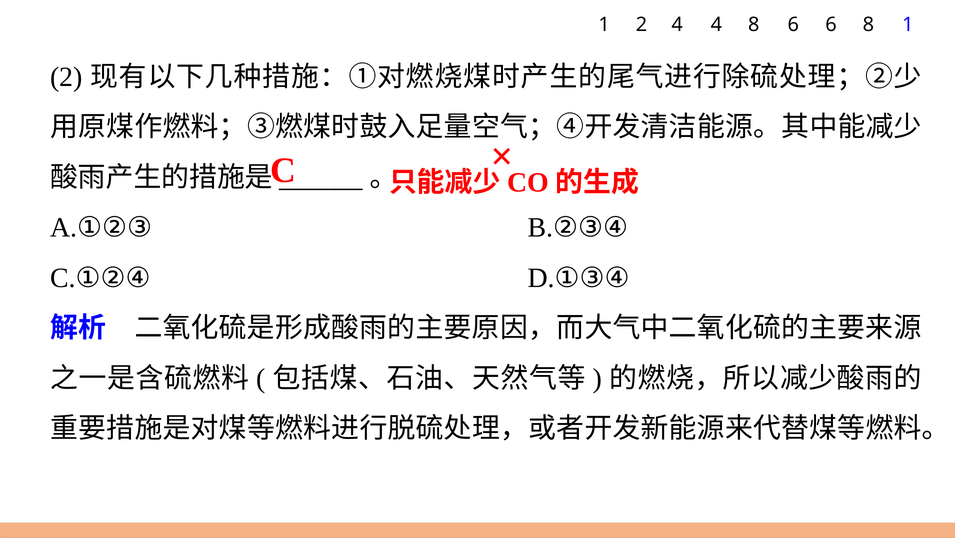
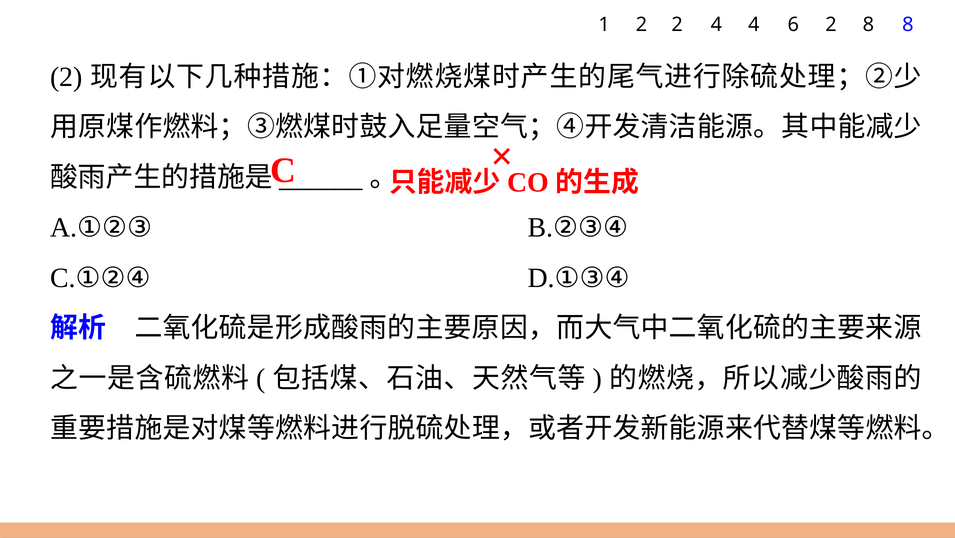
2 4: 4 -> 2 (677, 25)
4 8: 8 -> 4 (754, 25)
6 6: 6 -> 2 (831, 24)
8 1: 1 -> 8 (908, 24)
